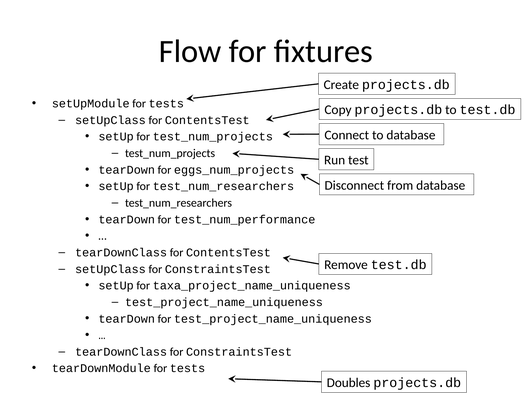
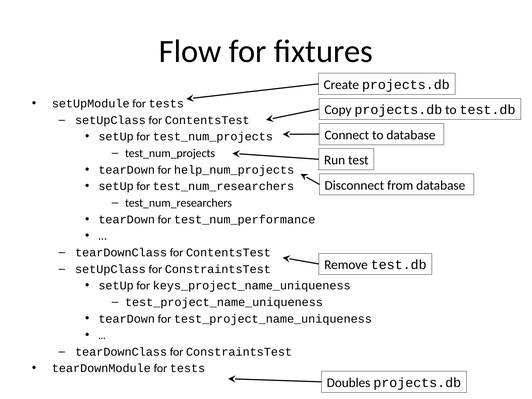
eggs_num_projects: eggs_num_projects -> help_num_projects (234, 170)
taxa_project_name_uniqueness: taxa_project_name_uniqueness -> keys_project_name_uniqueness (252, 286)
